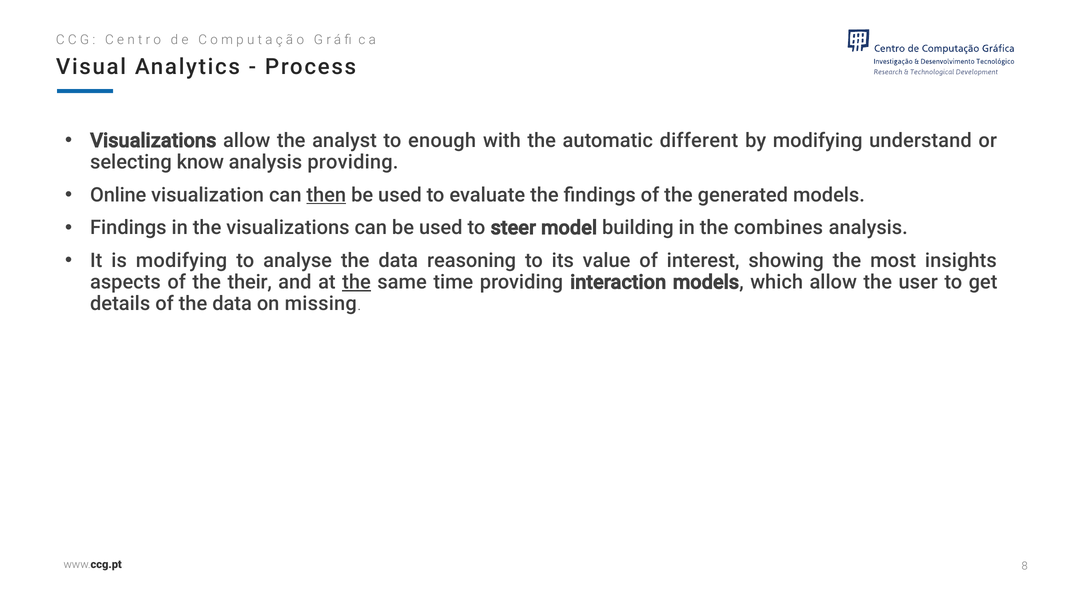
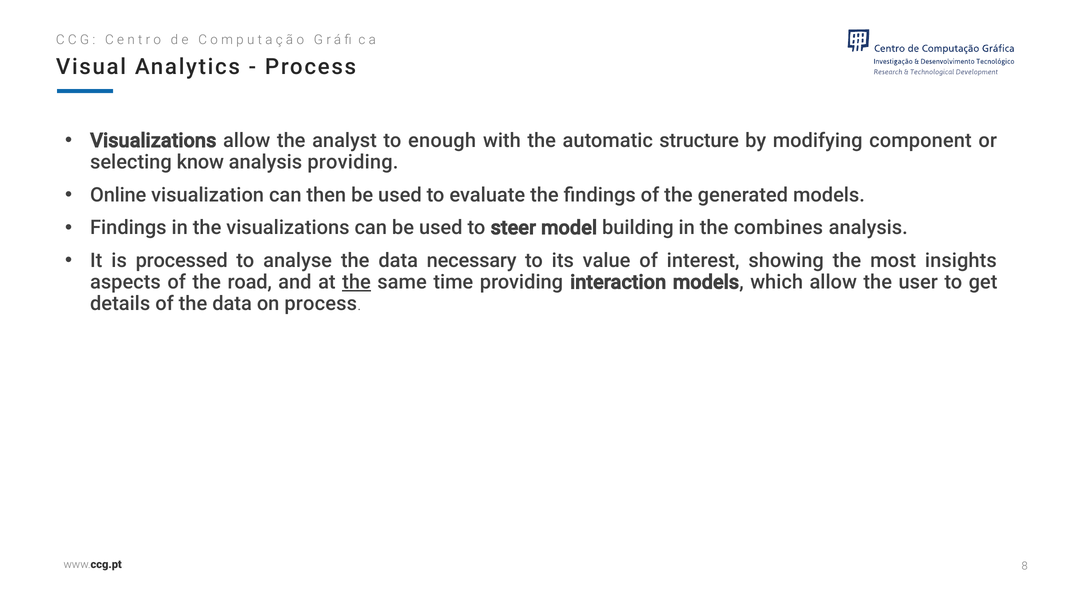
different: different -> structure (699, 141)
understand: understand -> component (920, 141)
then underline: present -> none (326, 195)
is modifying: modifying -> processed (182, 261)
reasoning: reasoning -> necessary (472, 261)
their: their -> road (250, 282)
on missing: missing -> process (321, 304)
